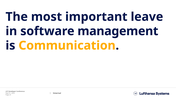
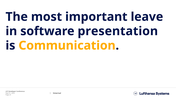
management: management -> presentation (118, 31)
